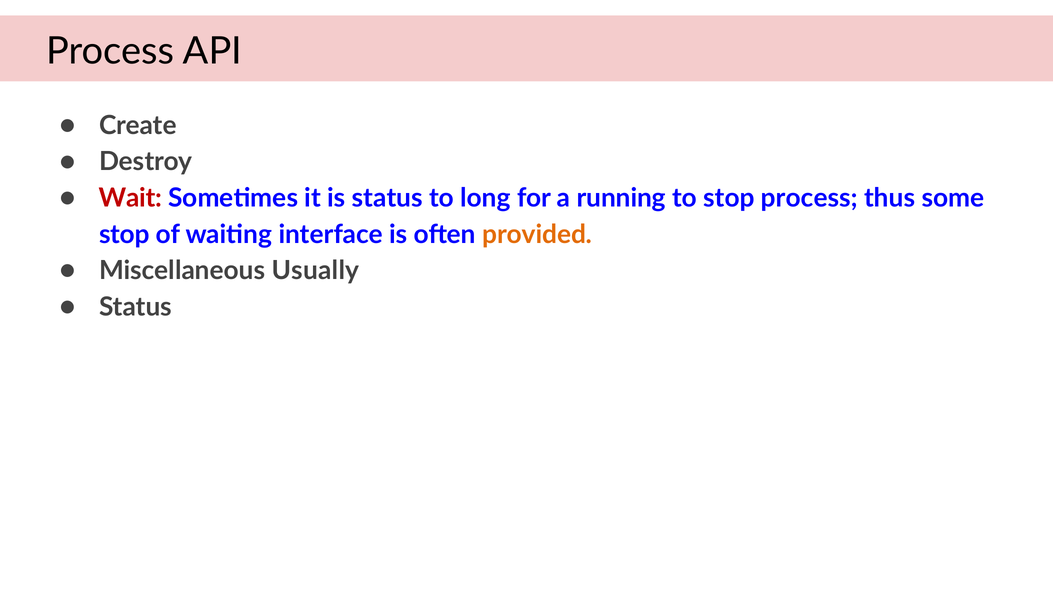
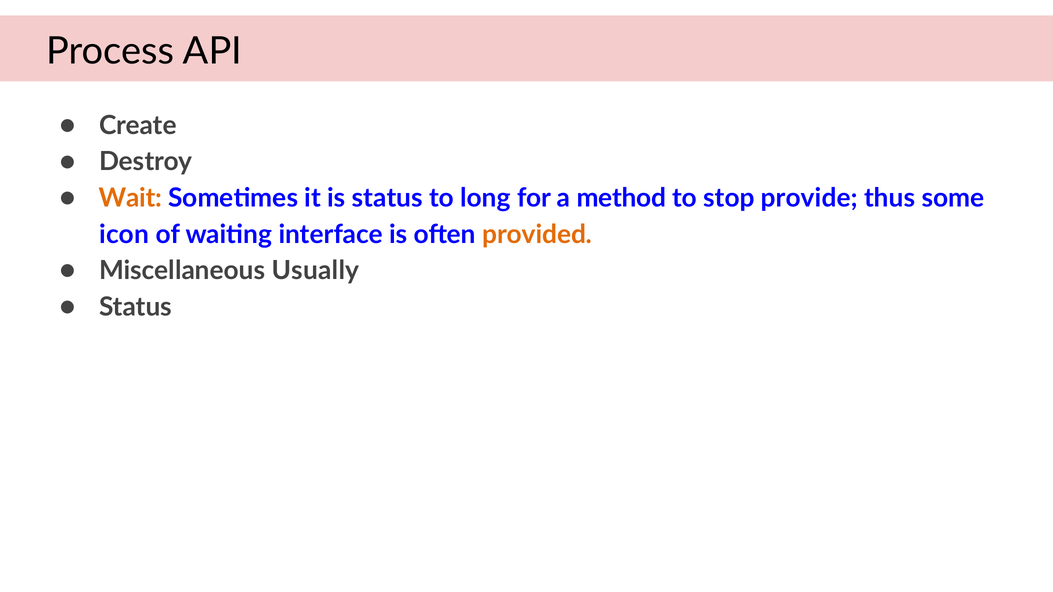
Wait colour: red -> orange (130, 198)
running: running -> method (621, 198)
stop process: process -> provide (809, 198)
stop: stop -> icon (124, 234)
